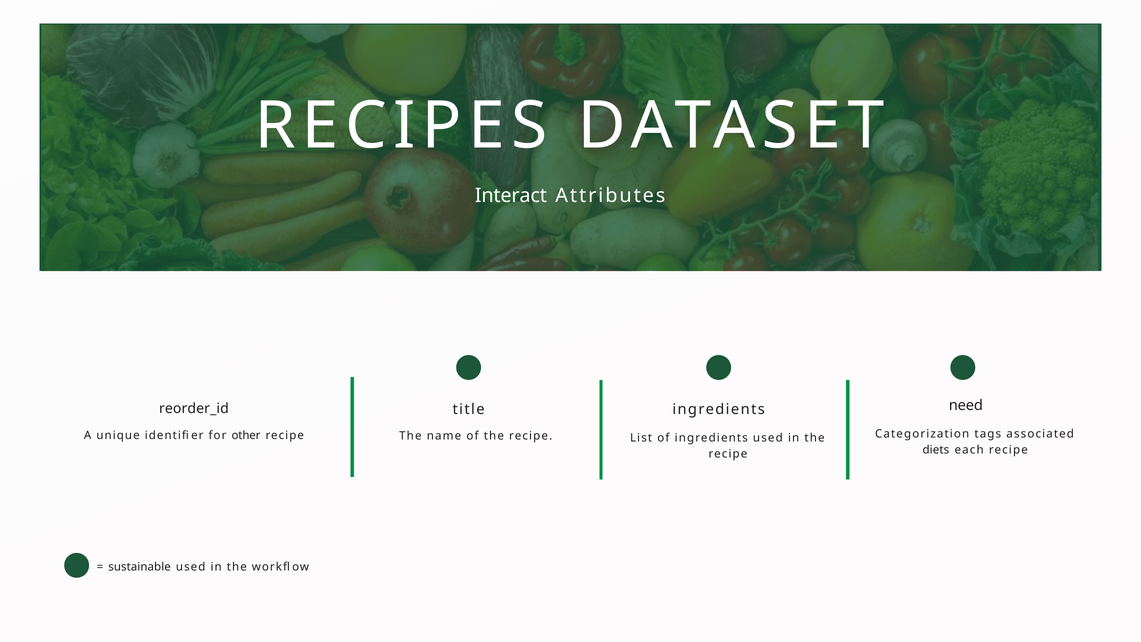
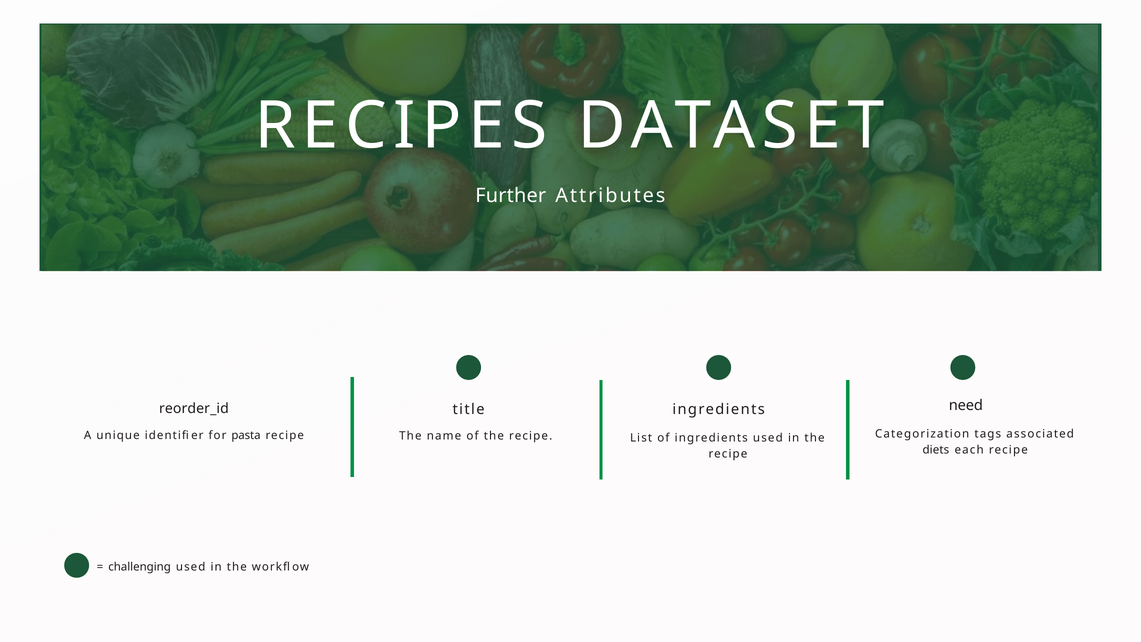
Interact: Interact -> Further (511, 196)
other: other -> pasta (246, 435)
sustainable: sustainable -> challenging (140, 567)
